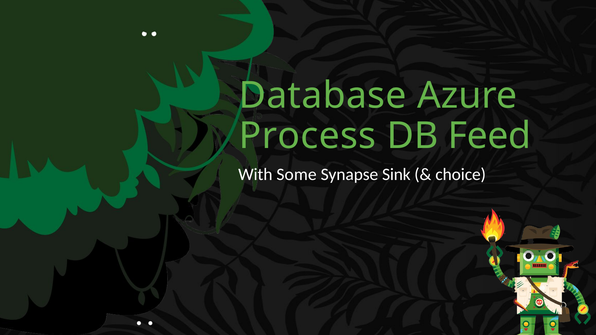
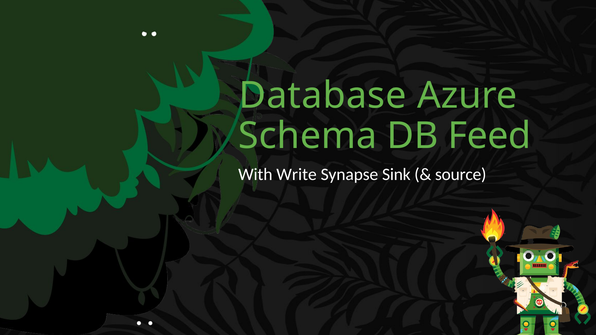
Process: Process -> Schema (308, 136)
Some: Some -> Write (297, 174)
choice: choice -> source (461, 174)
